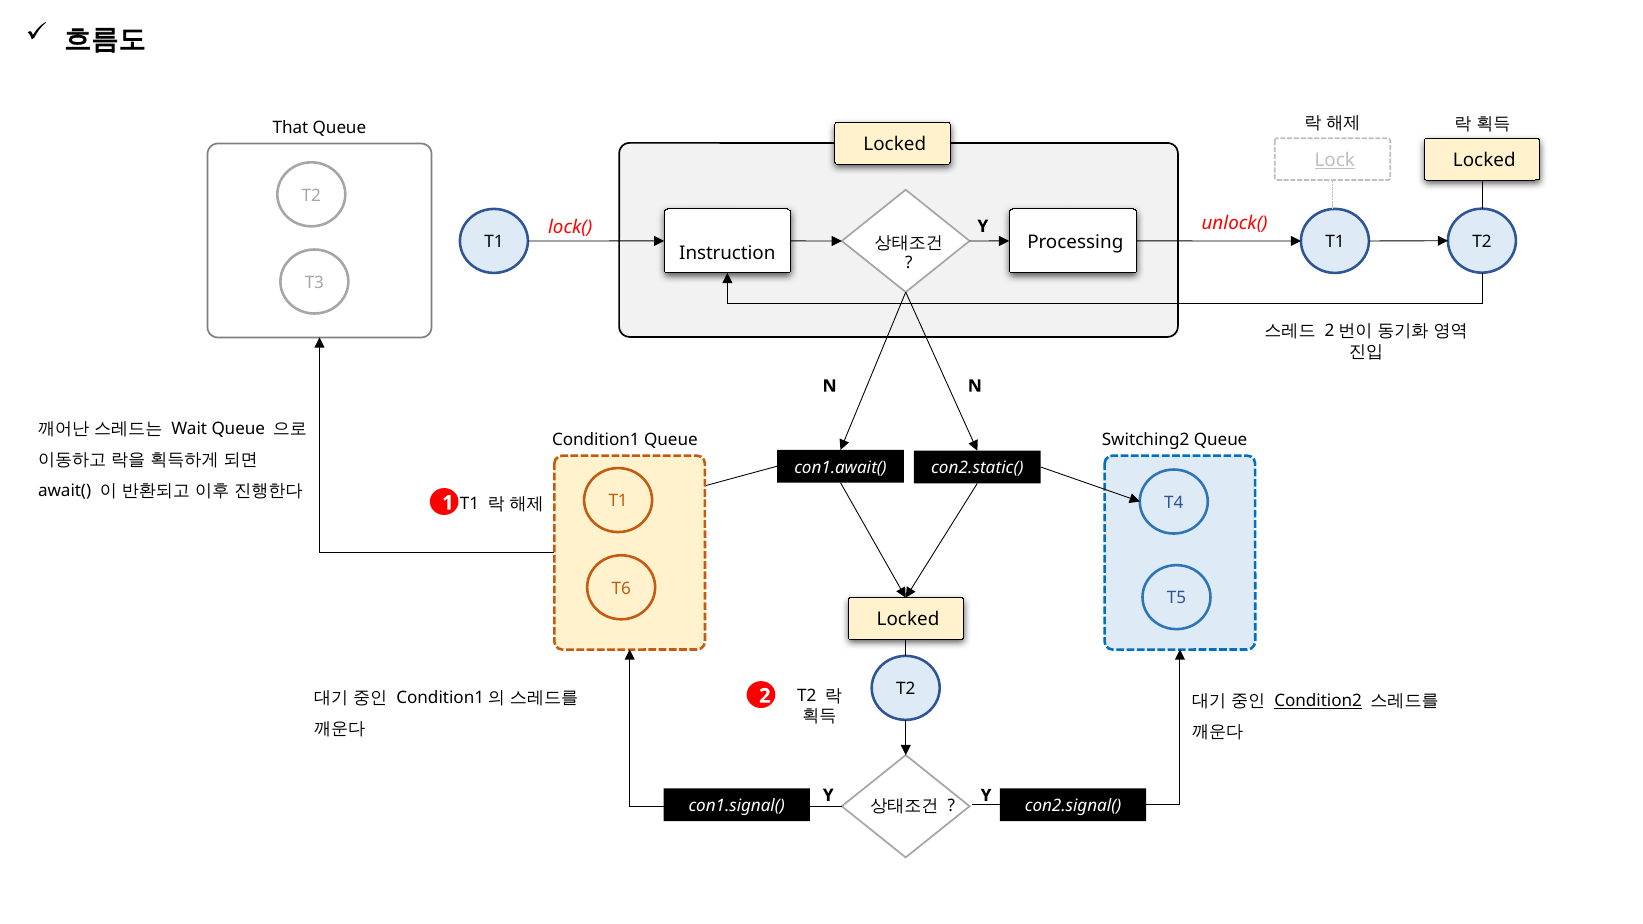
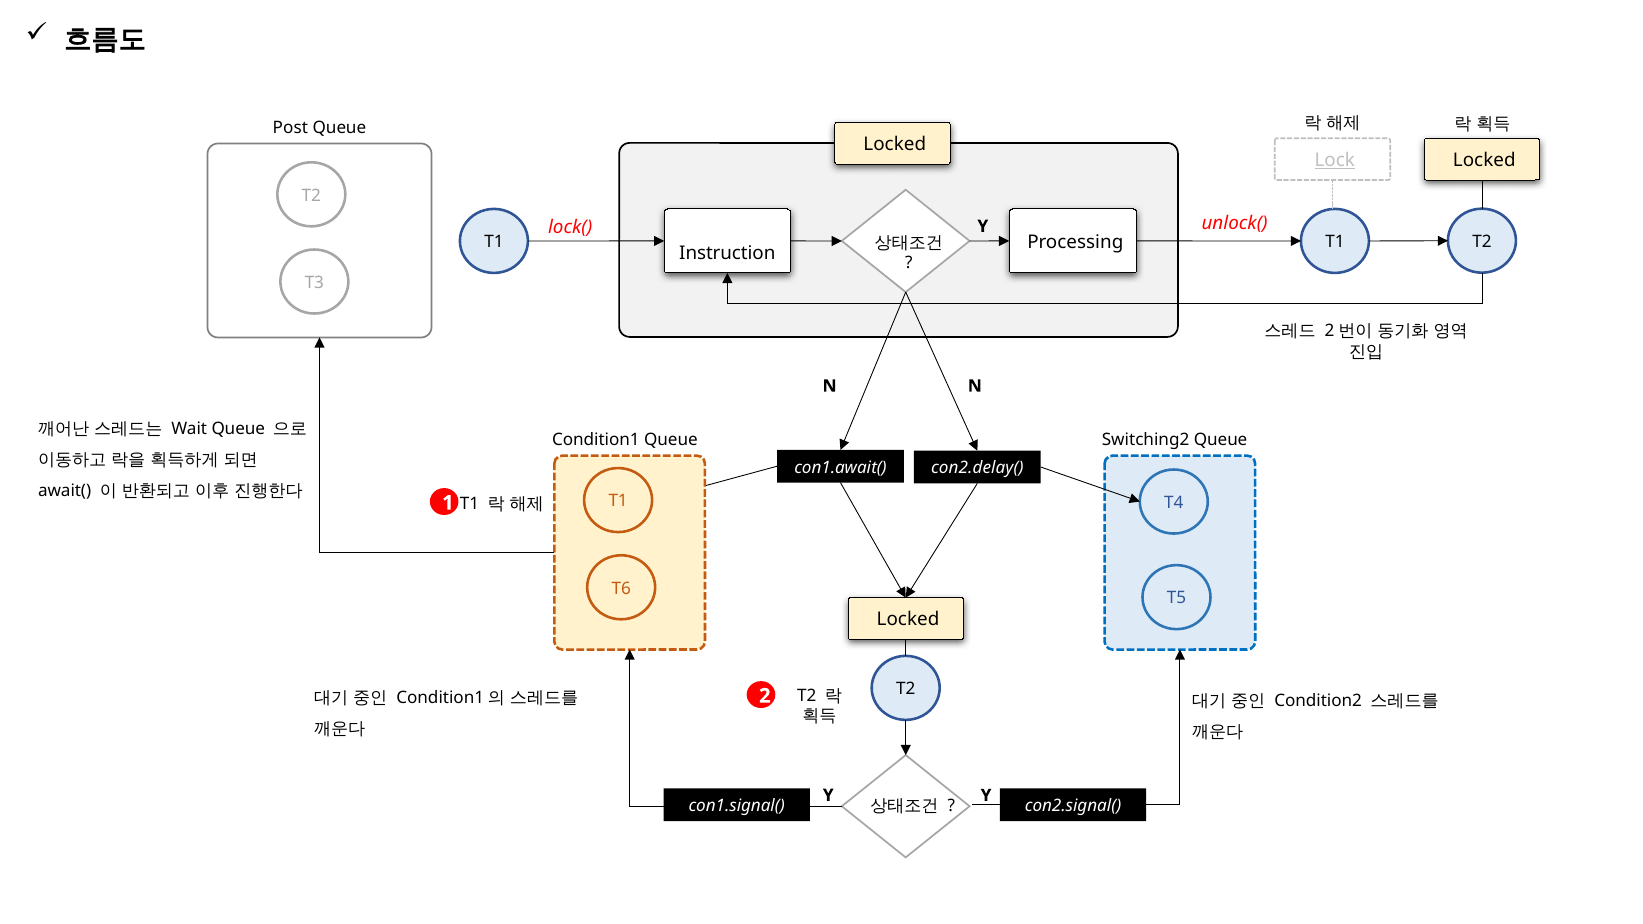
That: That -> Post (290, 128)
con2.static(: con2.static( -> con2.delay( (977, 468)
Condition2 underline: present -> none (1318, 701)
